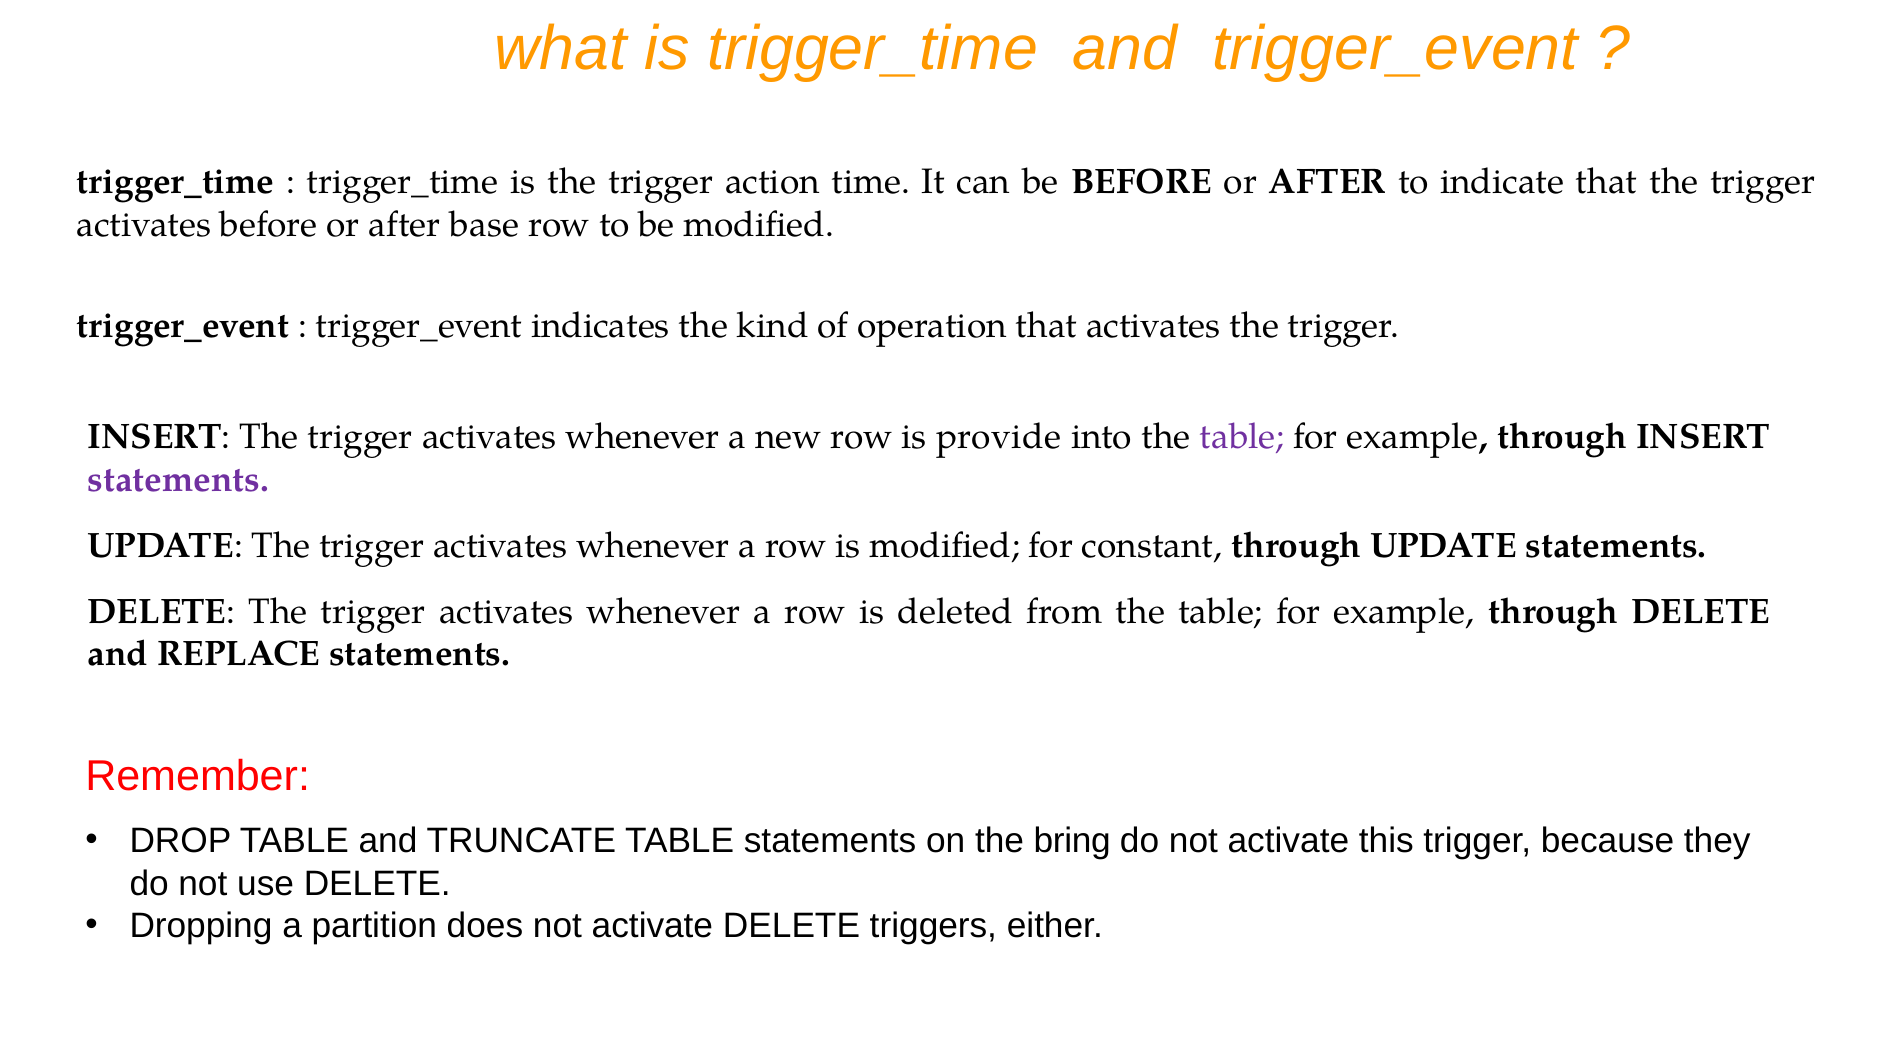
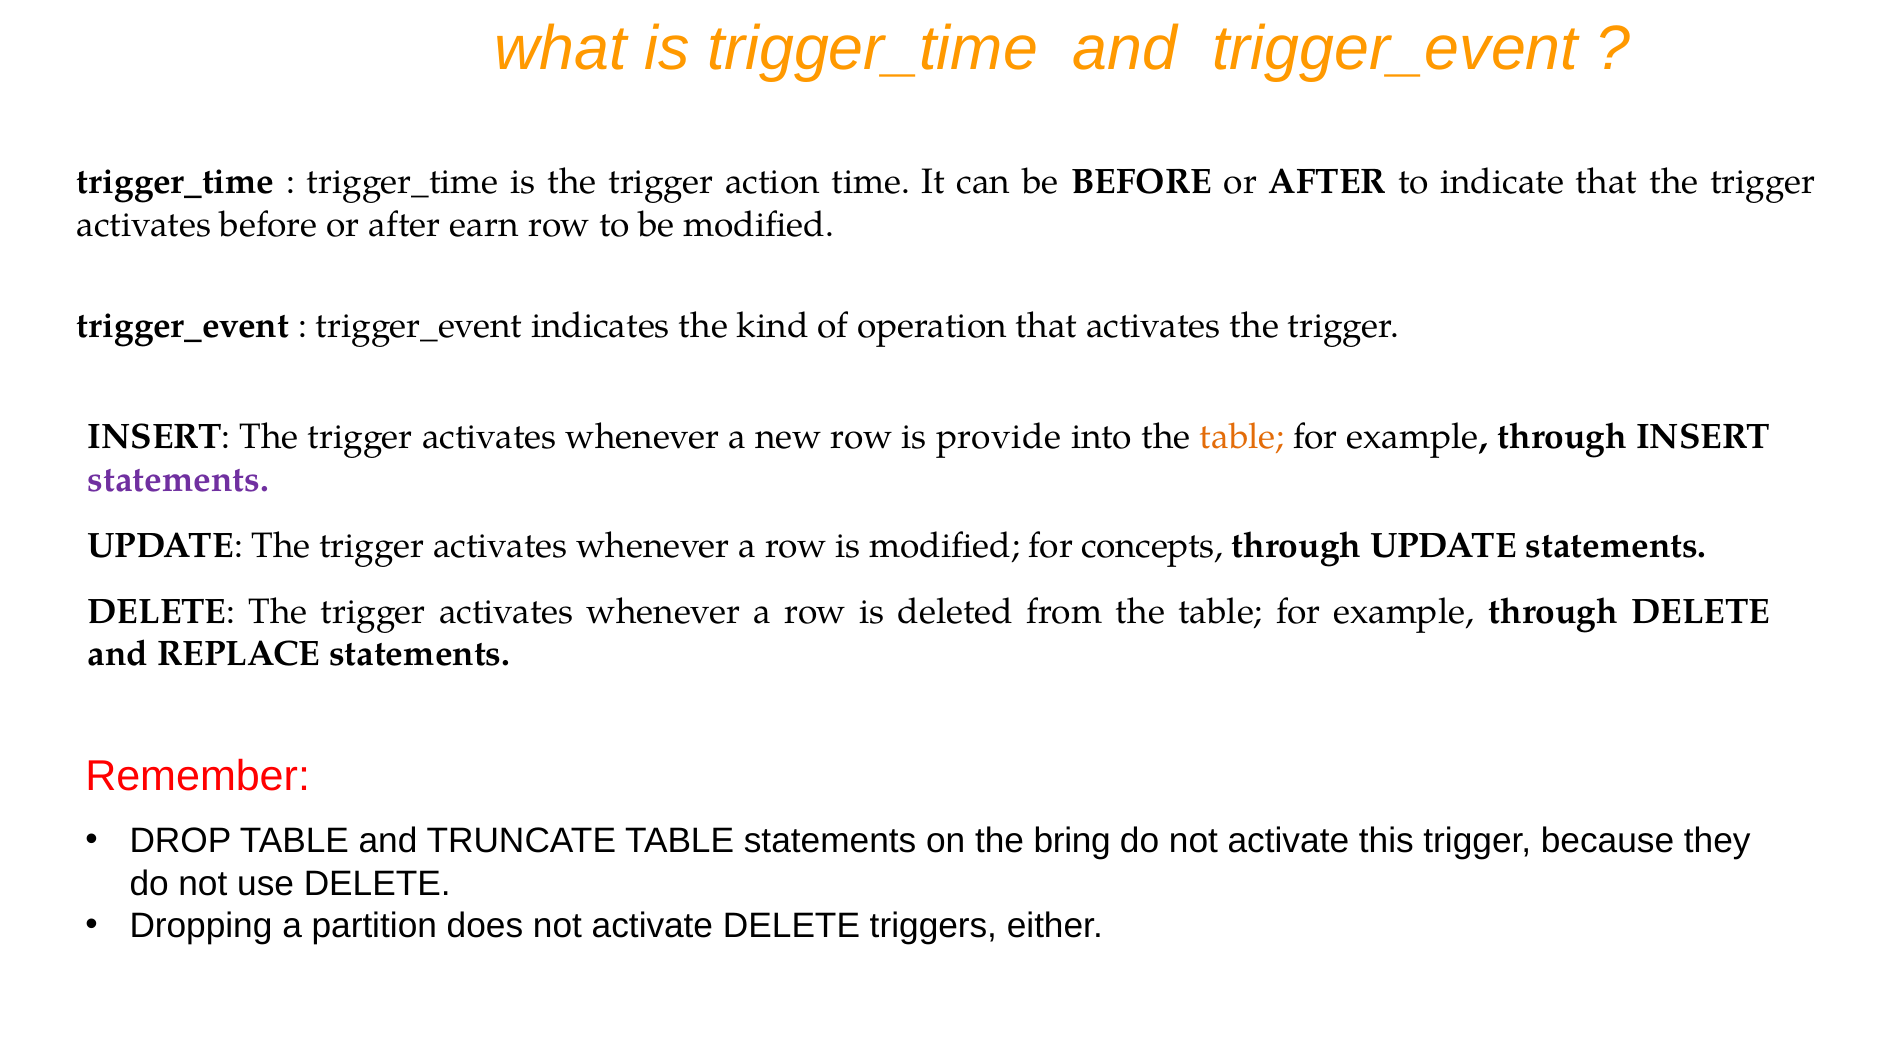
base: base -> earn (484, 224)
table colour: purple -> orange (1242, 437)
constant: constant -> concepts (1152, 546)
